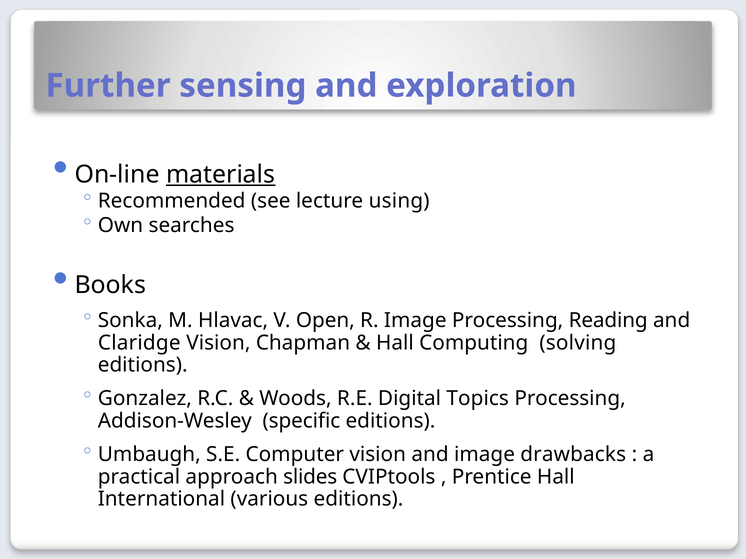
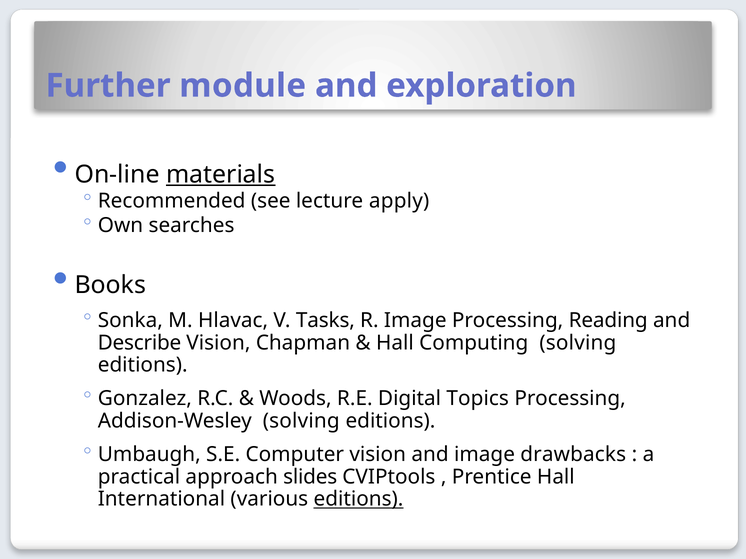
sensing: sensing -> module (243, 86)
using: using -> apply (399, 201)
Open: Open -> Tasks (325, 321)
Claridge: Claridge -> Describe (139, 343)
Addison-Wesley specific: specific -> solving (301, 421)
editions underline: none -> present (358, 500)
